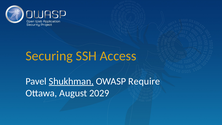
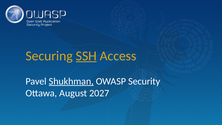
SSH underline: none -> present (86, 56)
Require: Require -> Security (144, 81)
2029: 2029 -> 2027 (99, 93)
